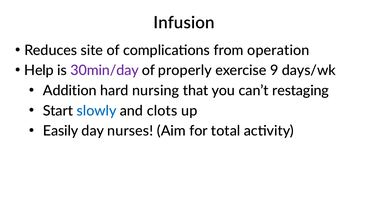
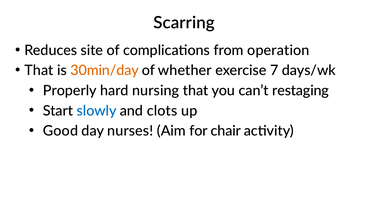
Infusion: Infusion -> Scarring (184, 23)
Help: Help -> That (39, 70)
30min/day colour: purple -> orange (105, 70)
properly: properly -> whether (185, 70)
9: 9 -> 7 (274, 70)
Addition: Addition -> Properly (70, 90)
Easily: Easily -> Good (60, 131)
total: total -> chair (226, 131)
